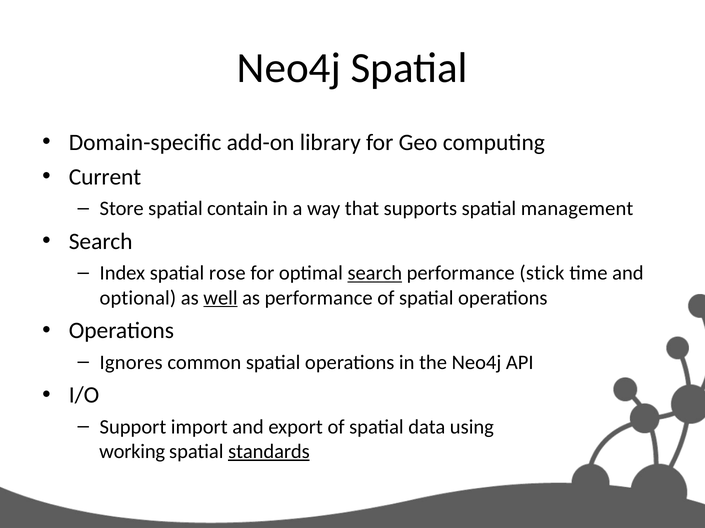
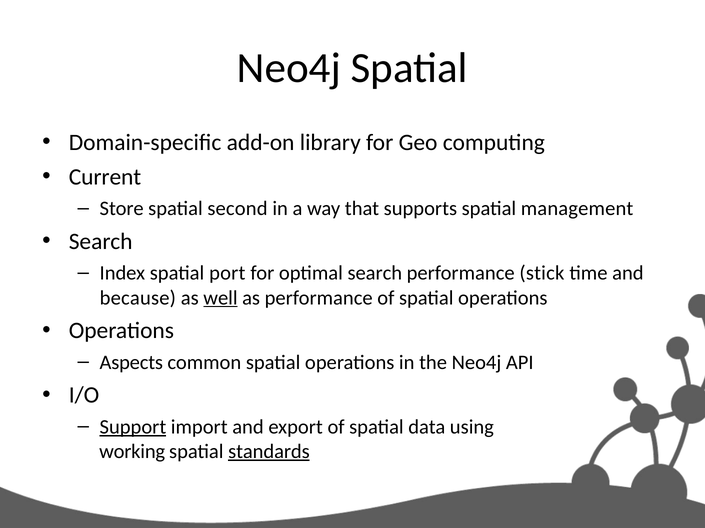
contain: contain -> second (237, 209)
rose: rose -> port (227, 273)
search underline: present -> none (375, 273)
optional: optional -> because (138, 298)
Ignores: Ignores -> Aspects (131, 363)
Support underline: none -> present (133, 427)
